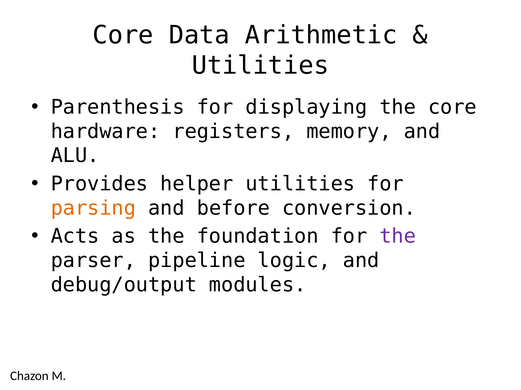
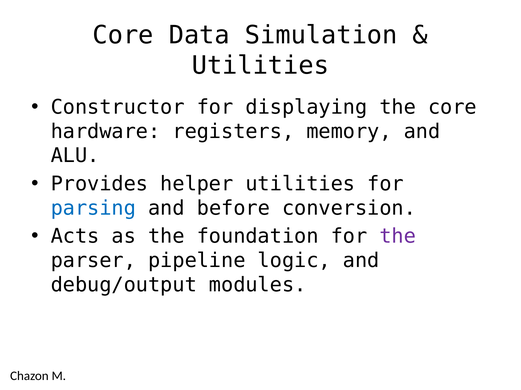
Arithmetic: Arithmetic -> Simulation (321, 35)
Parenthesis: Parenthesis -> Constructor (118, 107)
parsing colour: orange -> blue (93, 208)
